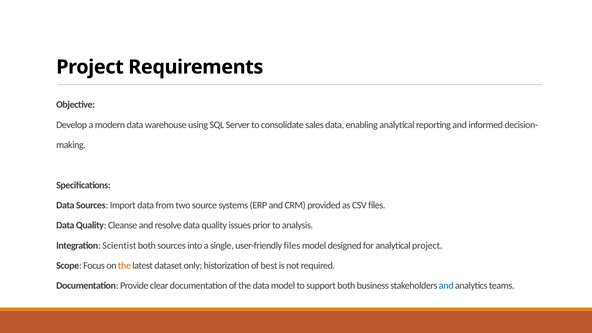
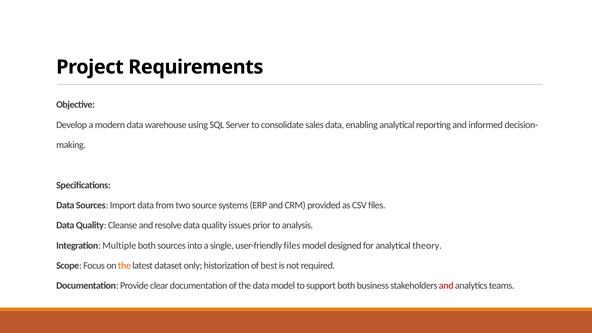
Scientist: Scientist -> Multiple (119, 245)
analytical project: project -> theory (427, 245)
and colour: blue -> red (446, 286)
